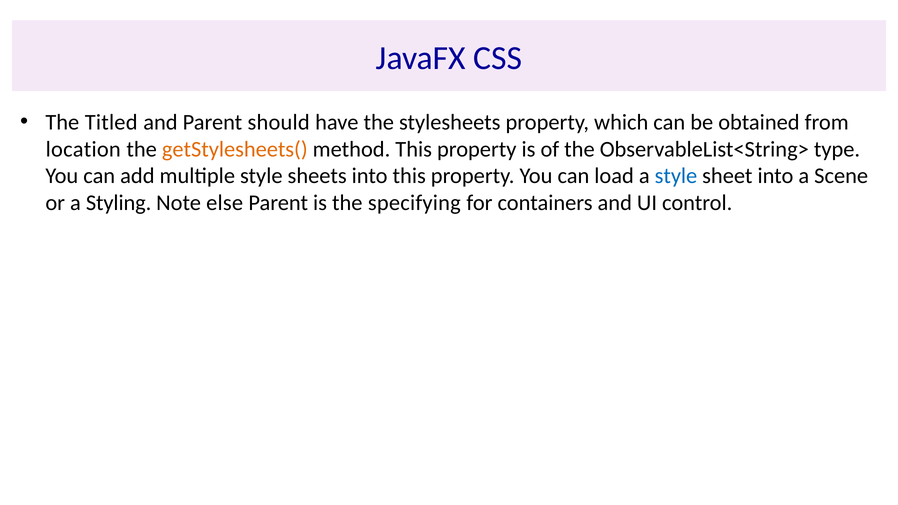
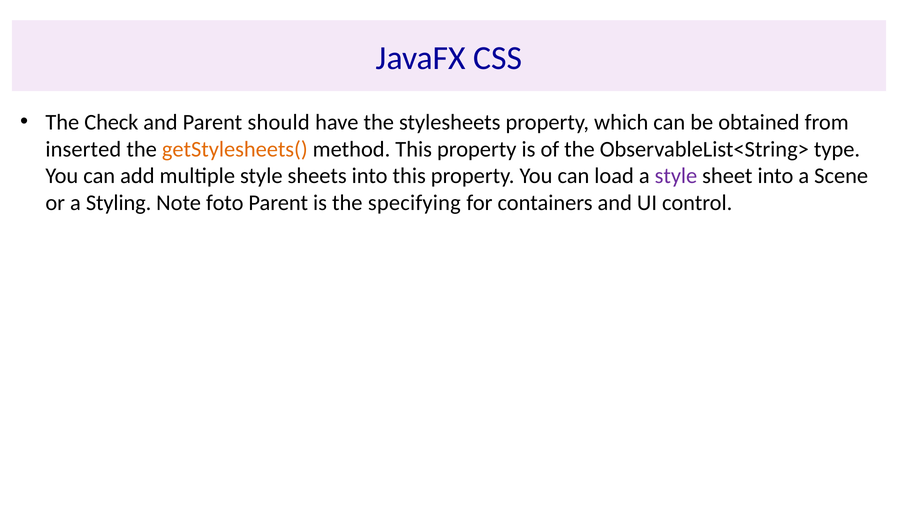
Titled: Titled -> Check (111, 122)
location: location -> inserted (83, 149)
style colour: blue -> purple (676, 176)
else: else -> foto (225, 203)
